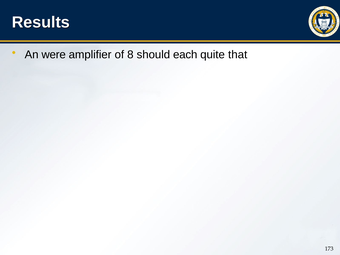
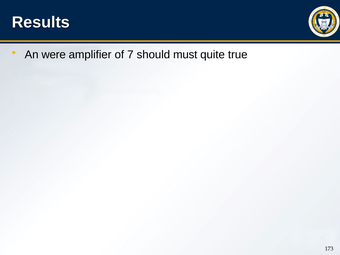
8: 8 -> 7 (130, 55)
each: each -> must (185, 55)
that: that -> true (238, 55)
